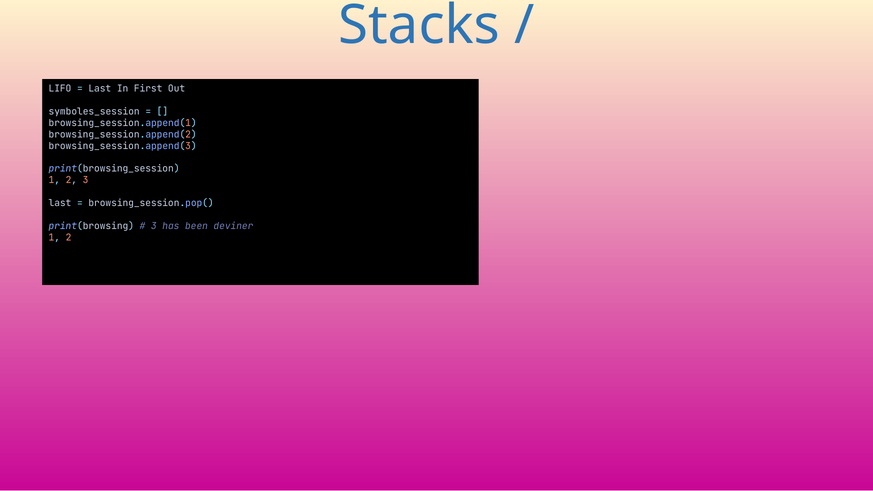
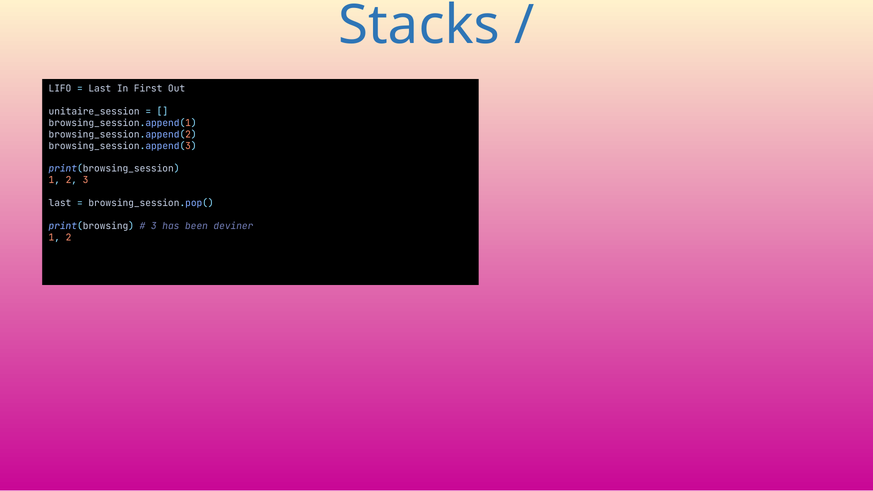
symboles_session: symboles_session -> unitaire_session (94, 112)
